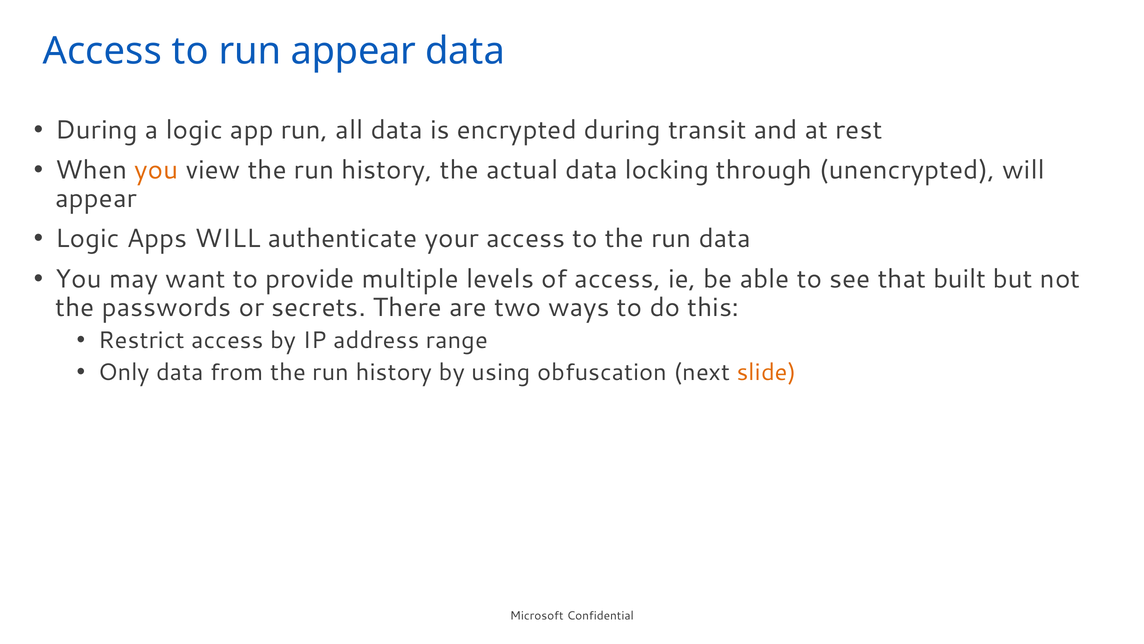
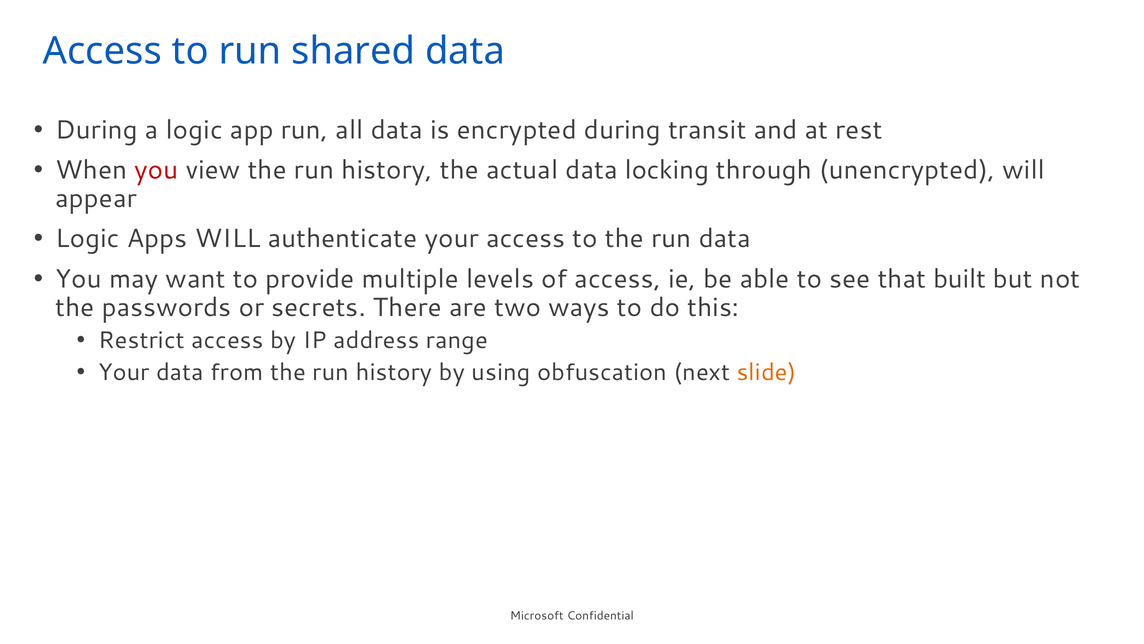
run appear: appear -> shared (353, 51)
you colour: orange -> red (156, 170)
Only: Only -> Your (124, 372)
